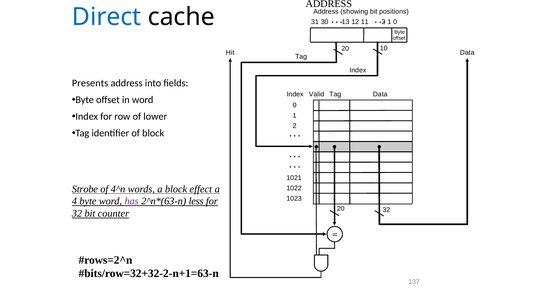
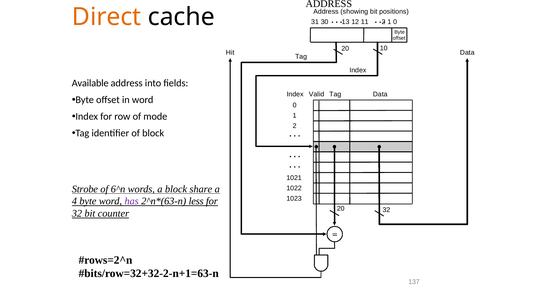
Direct colour: blue -> orange (107, 17)
Presents: Presents -> Available (90, 83)
lower: lower -> mode (155, 116)
4^n: 4^n -> 6^n (118, 189)
effect: effect -> share (201, 189)
